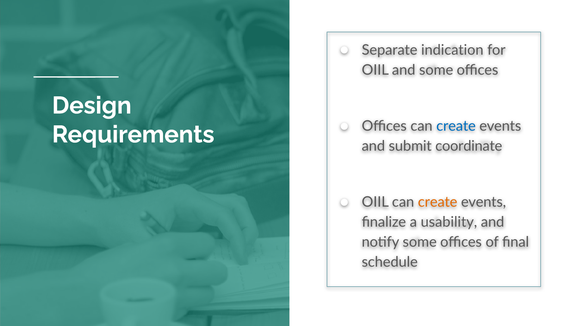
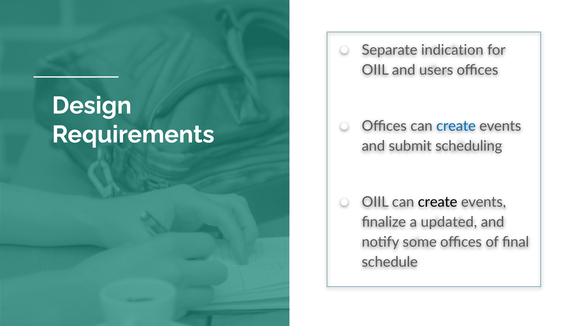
and some: some -> users (436, 70)
coordinate: coordinate -> scheduling (469, 146)
create colour: orange -> black (438, 202)
usability: usability -> updated (449, 222)
